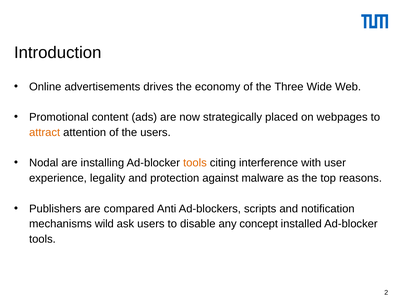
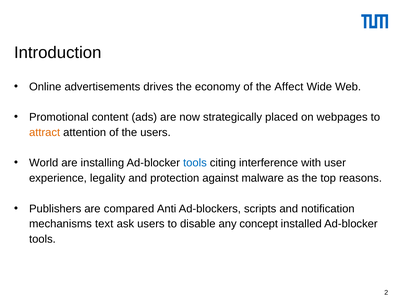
Three: Three -> Affect (289, 87)
Nodal: Nodal -> World (44, 163)
tools colour: orange -> blue (195, 163)
wild: wild -> text (104, 224)
